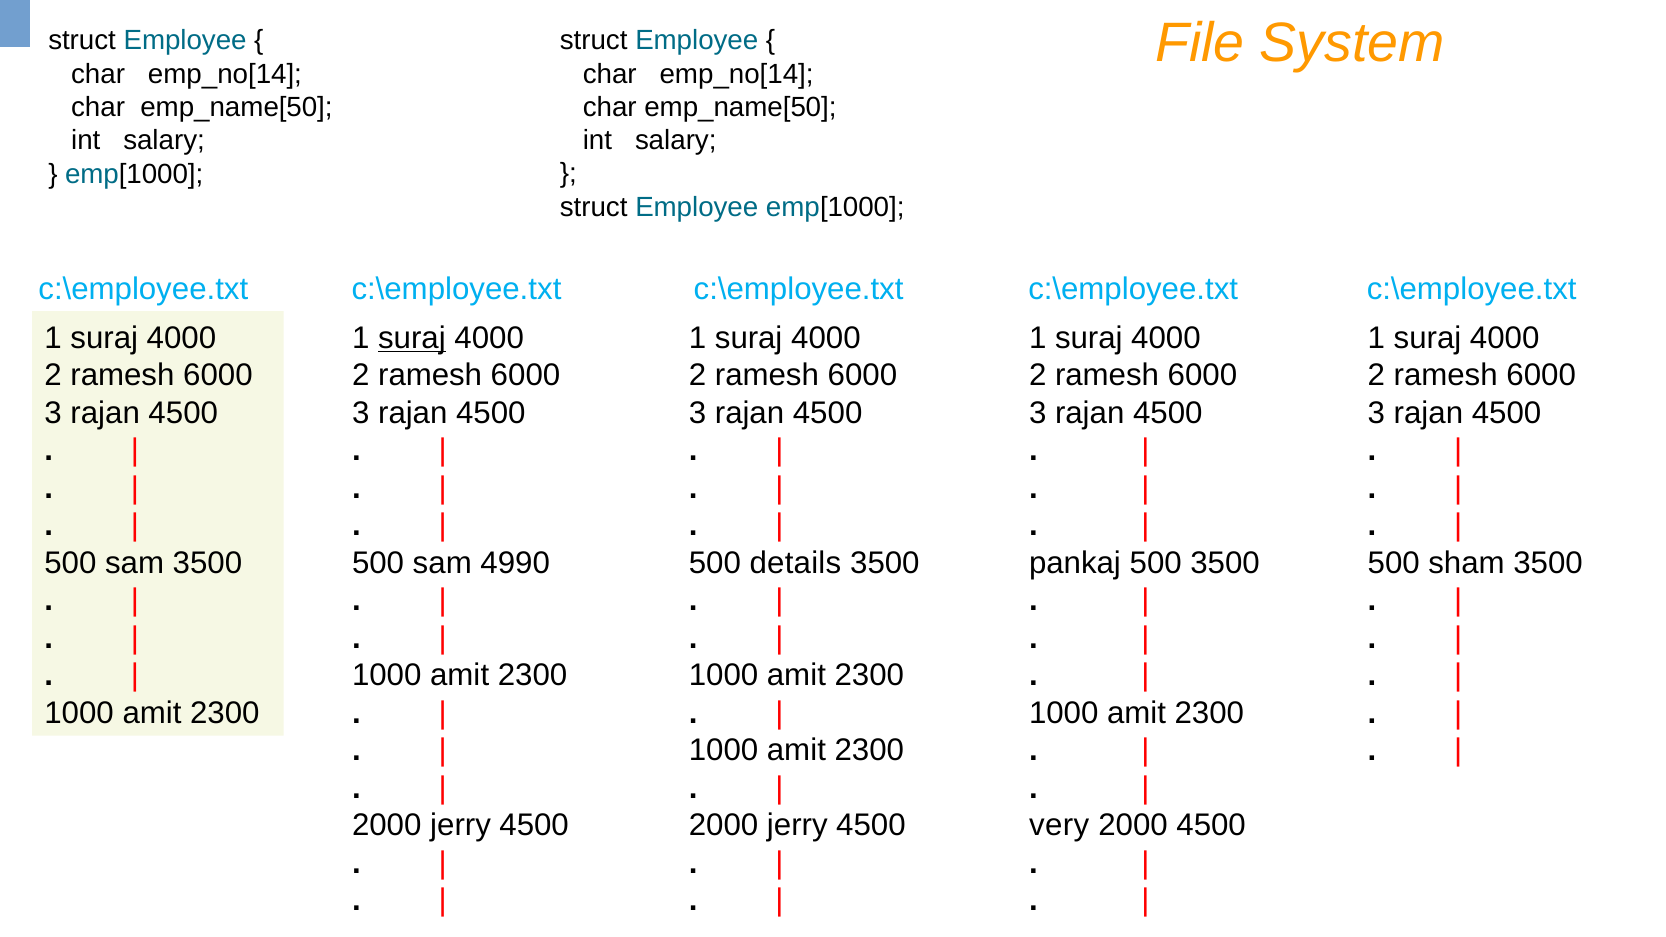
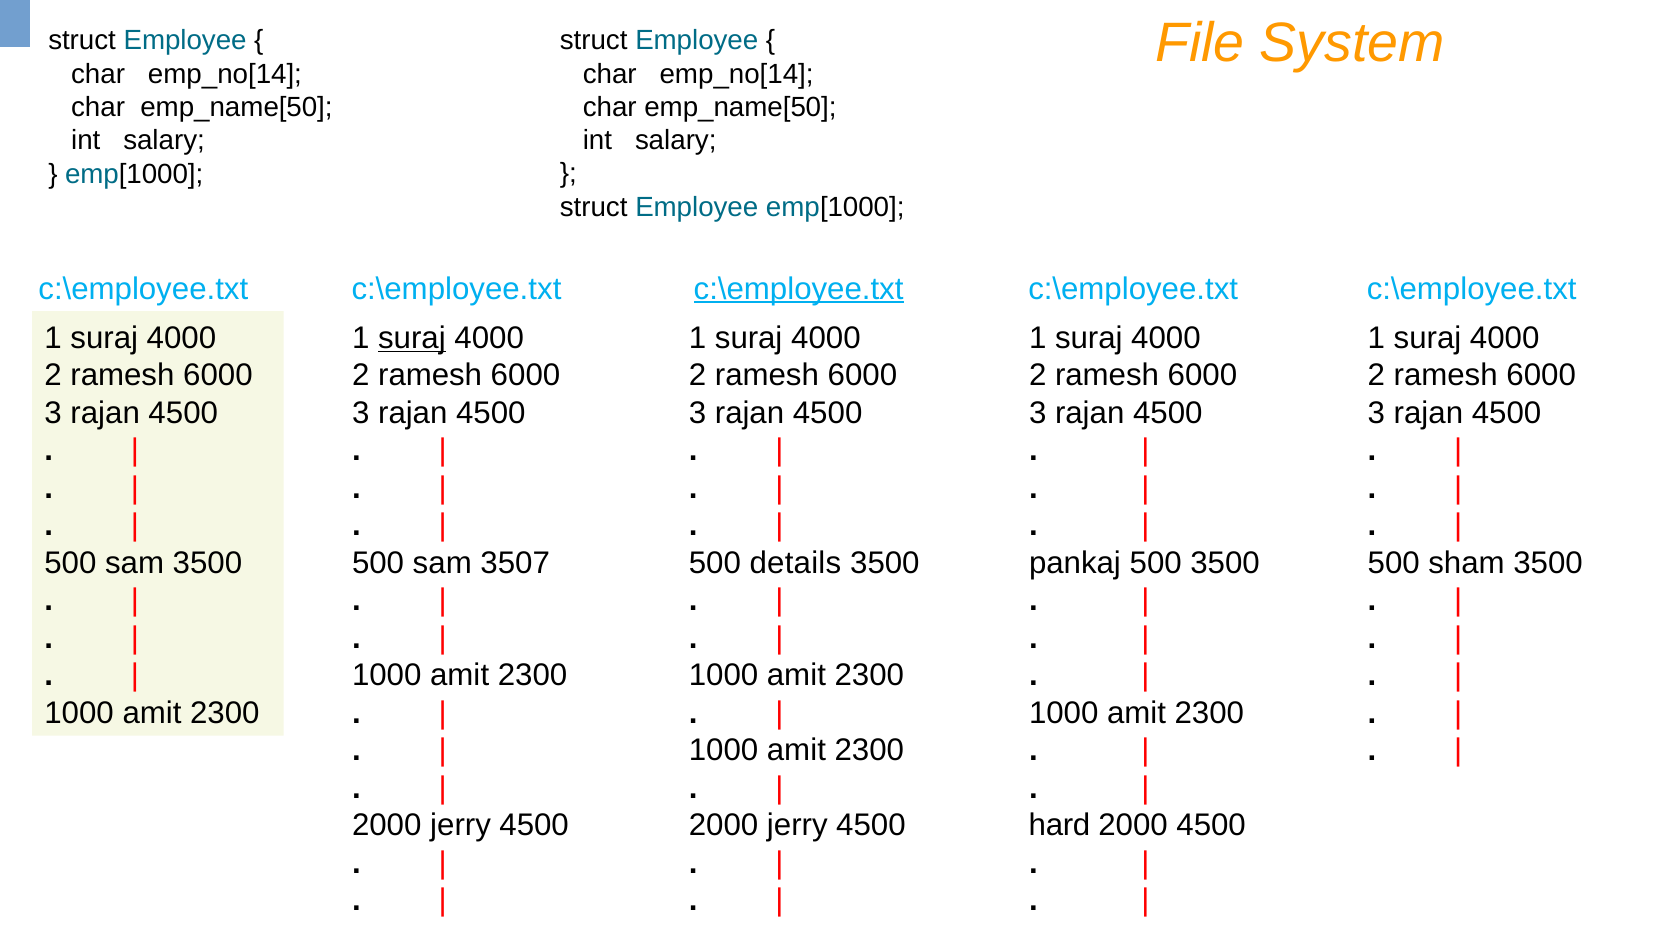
c:\employee.txt underline: none -> present (799, 289)
4990: 4990 -> 3507 (515, 563)
very: very -> hard (1059, 825)
